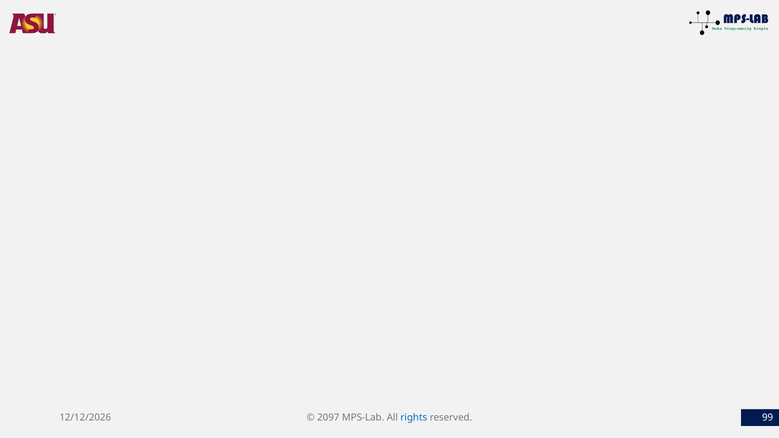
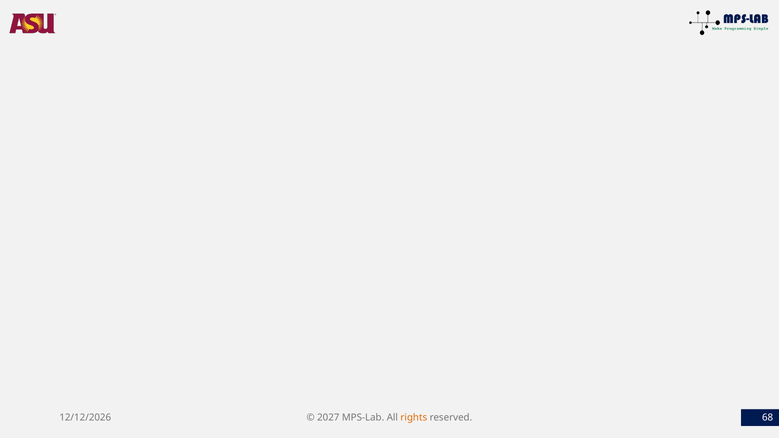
2097: 2097 -> 2027 (328, 418)
rights colour: blue -> orange (414, 418)
99: 99 -> 68 (768, 418)
